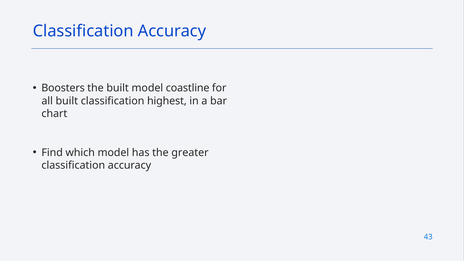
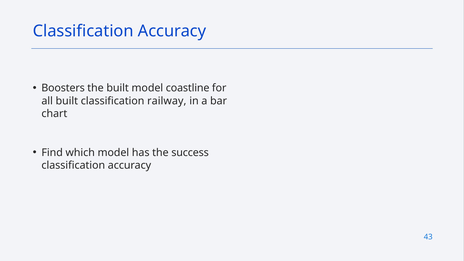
highest: highest -> railway (167, 101)
greater: greater -> success (190, 153)
